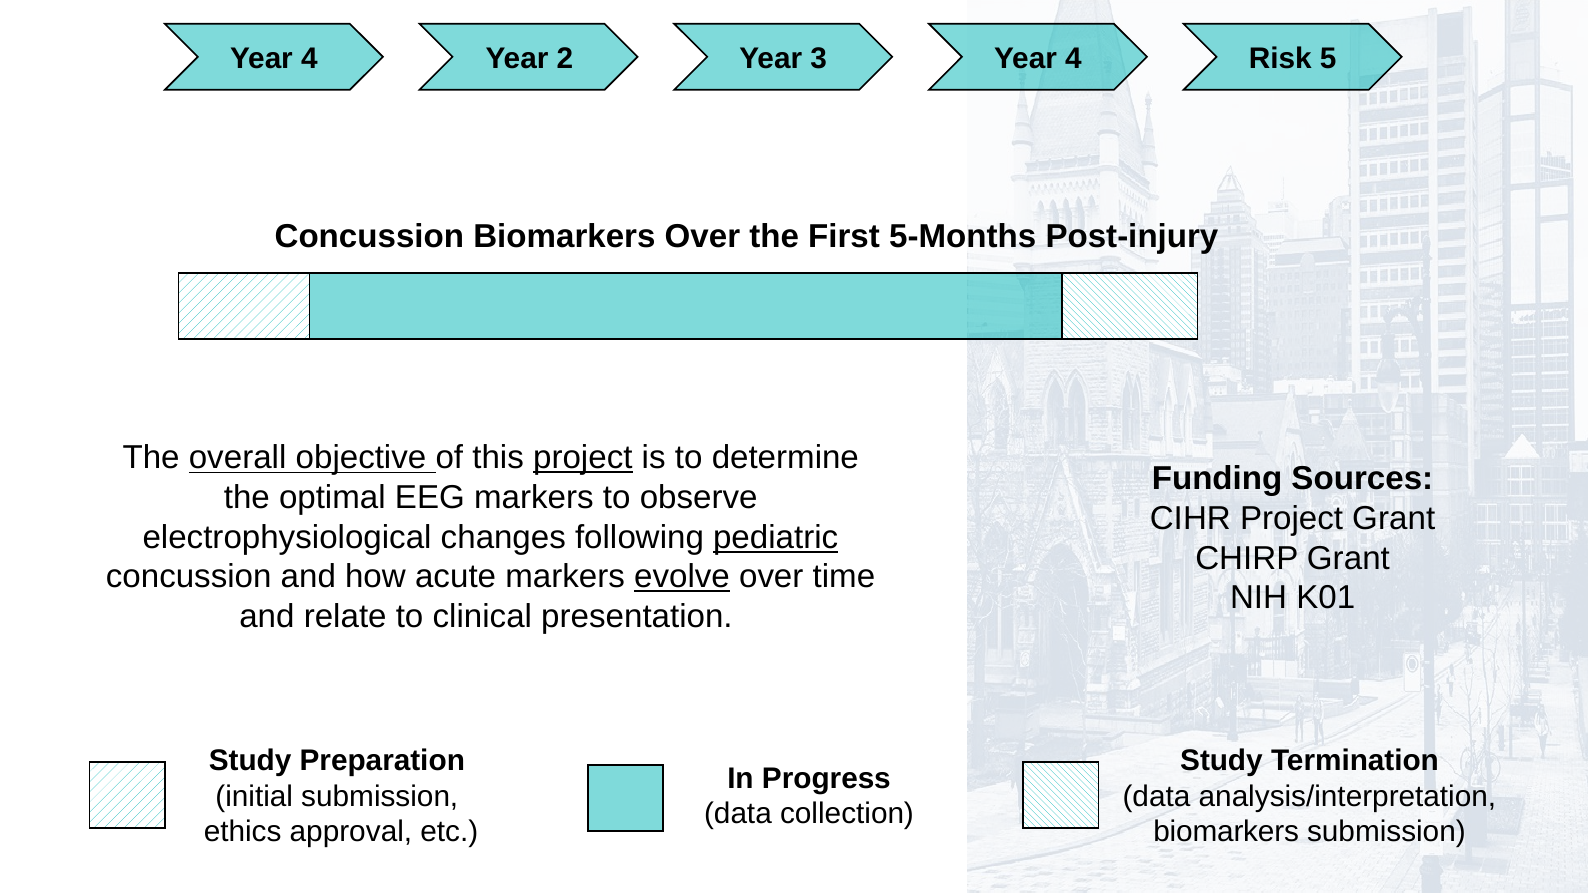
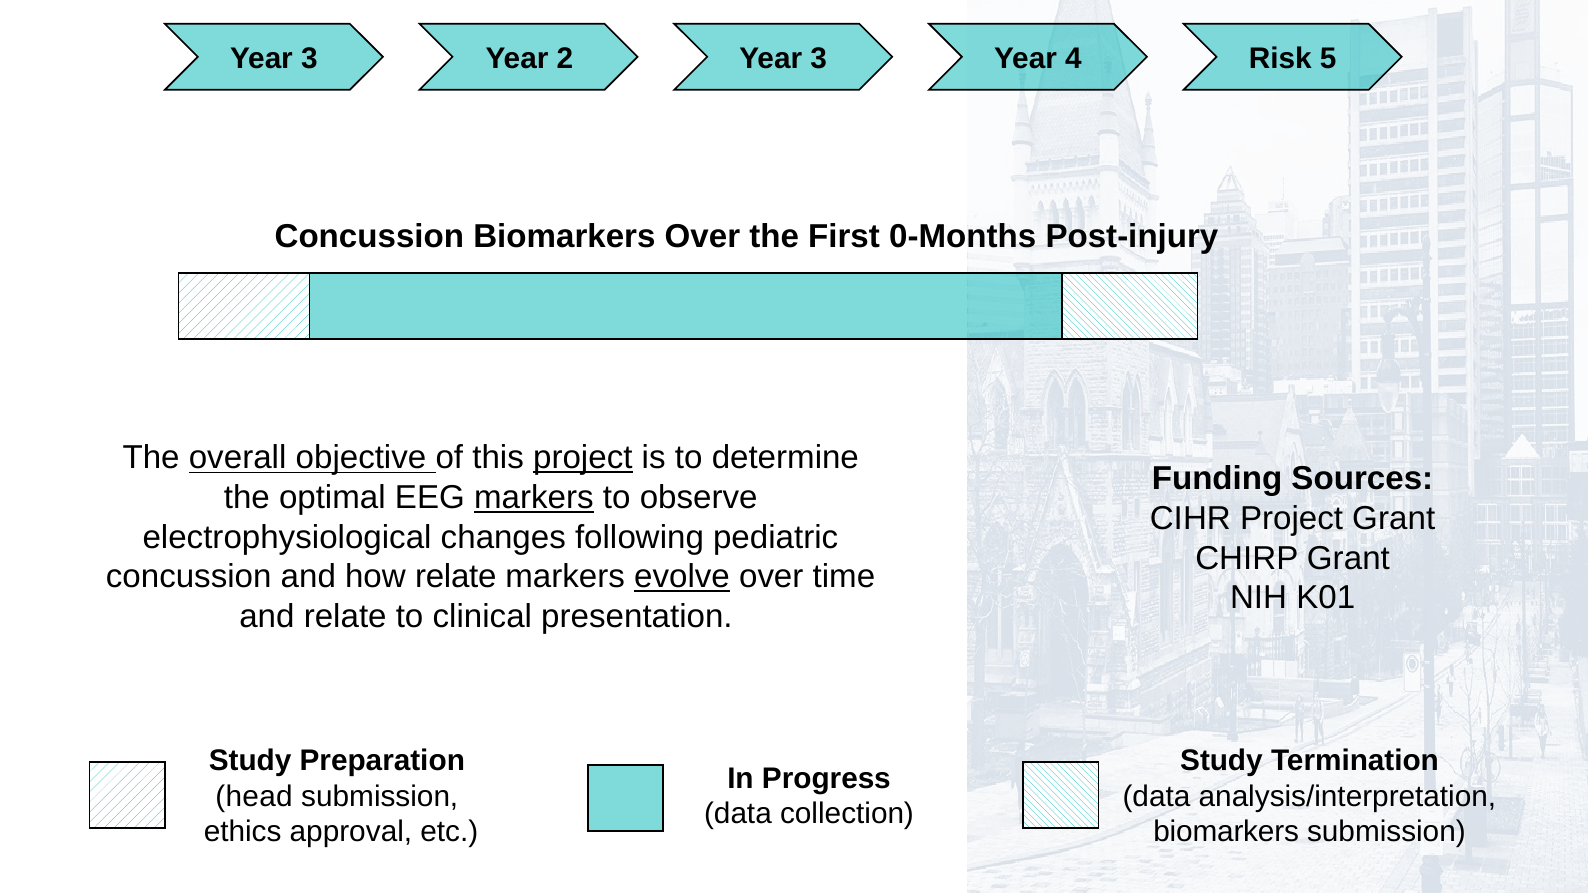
4: 4 -> 3 (309, 58)
5-Months: 5-Months -> 0-Months (963, 237)
markers underline: none -> present (534, 498)
pediatric underline: present -> none (776, 537)
how acute: acute -> relate (456, 577)
initial: initial -> head (254, 797)
